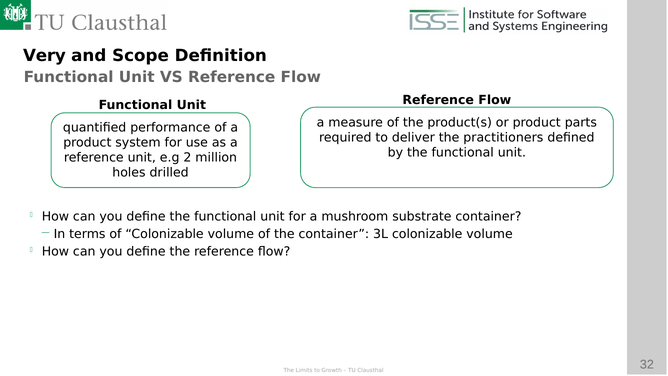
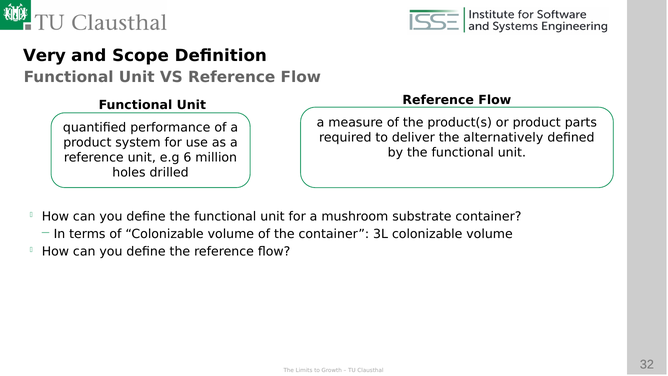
practitioners: practitioners -> alternatively (503, 137)
2: 2 -> 6 (187, 158)
